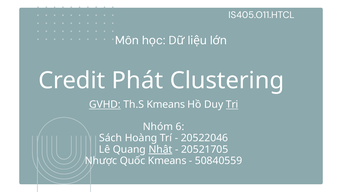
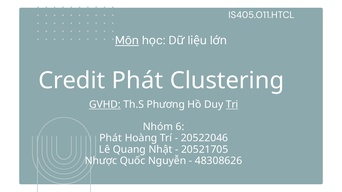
Môn underline: none -> present (127, 41)
Th.S Kmeans: Kmeans -> Phương (166, 105)
Sách: Sách -> Phát (111, 138)
Nhật underline: present -> none (160, 150)
Quốc Kmeans: Kmeans -> Nguyễn (167, 161)
50840559: 50840559 -> 48308626 (219, 161)
